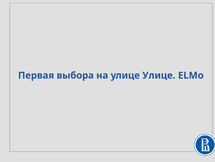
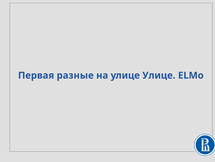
выбора: выбора -> разные (75, 75)
